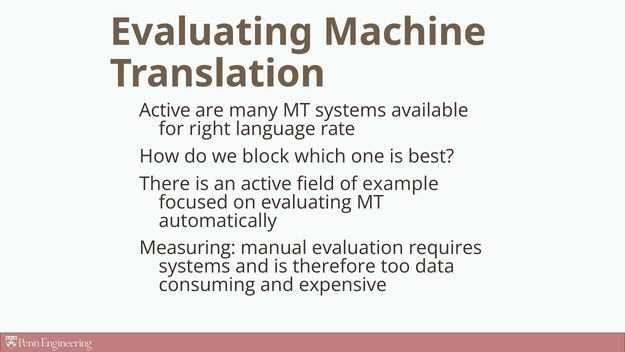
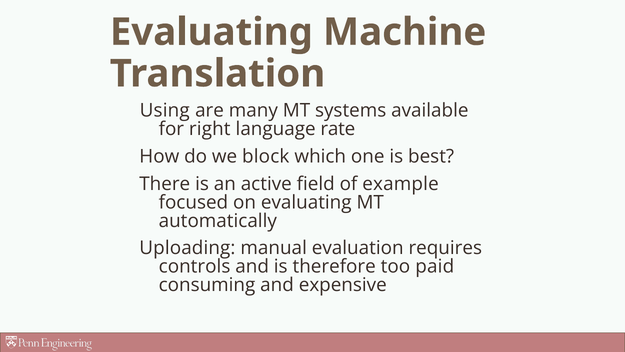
Active: Active -> Using (165, 111)
Measuring: Measuring -> Uploading (187, 248)
systems: systems -> controls (195, 266)
data: data -> paid (435, 266)
